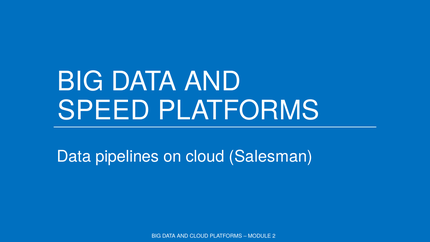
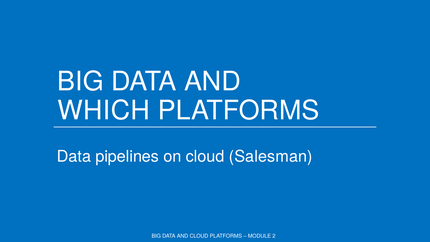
SPEED: SPEED -> WHICH (104, 111)
